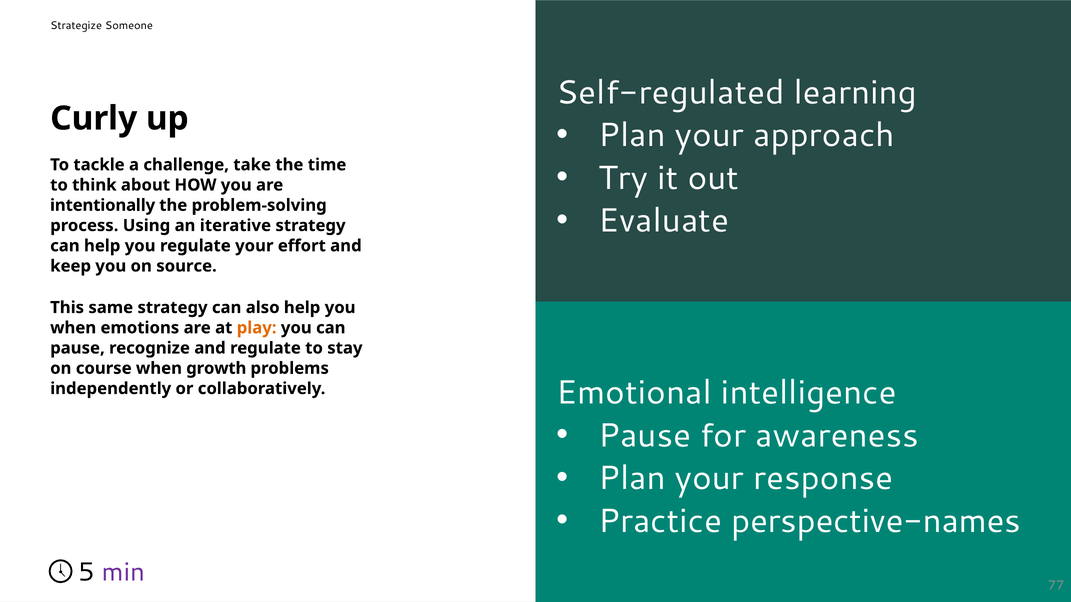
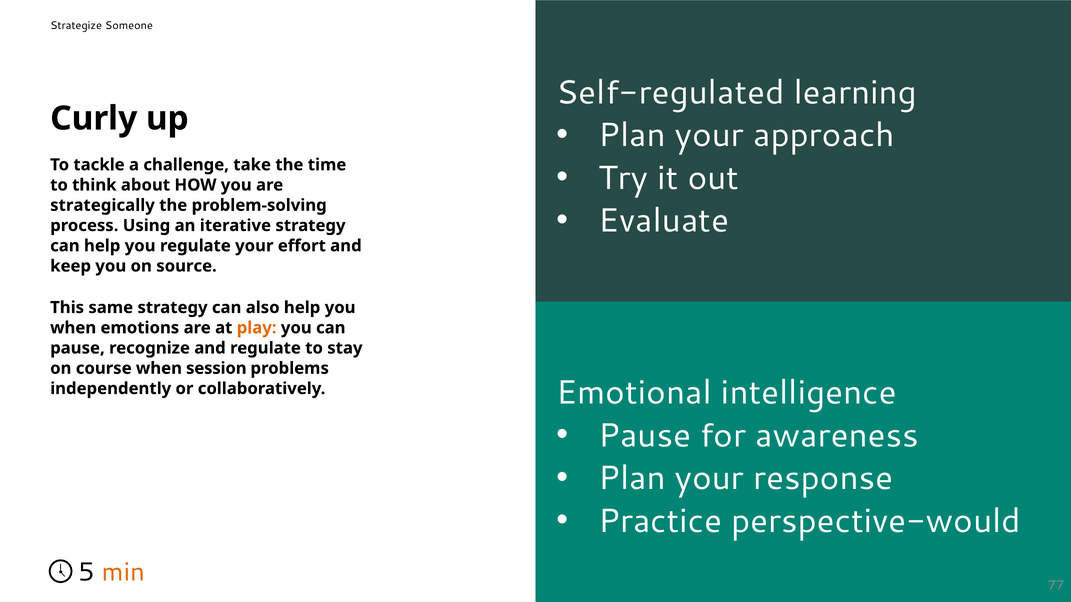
intentionally: intentionally -> strategically (102, 205)
growth: growth -> session (216, 369)
perspective-names: perspective-names -> perspective-would (876, 522)
min colour: purple -> orange (123, 573)
